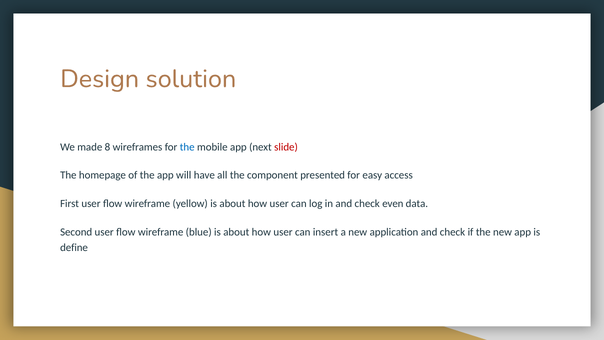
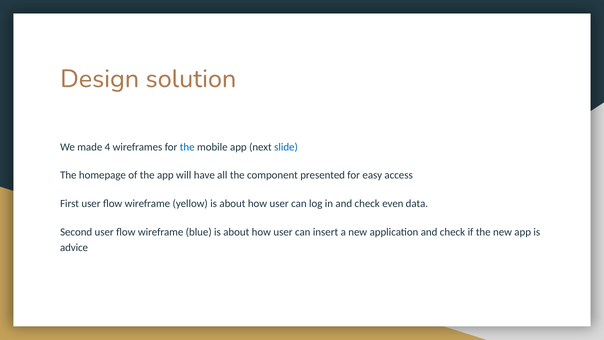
8: 8 -> 4 (107, 147)
slide colour: red -> blue (286, 147)
define: define -> advice (74, 247)
